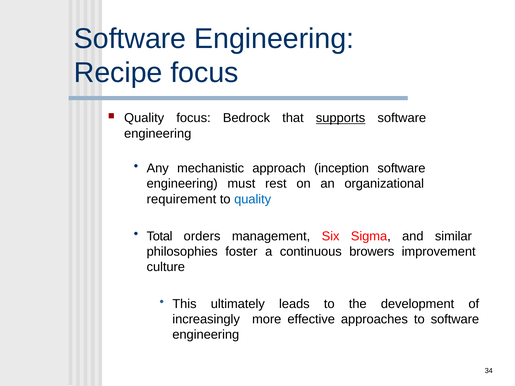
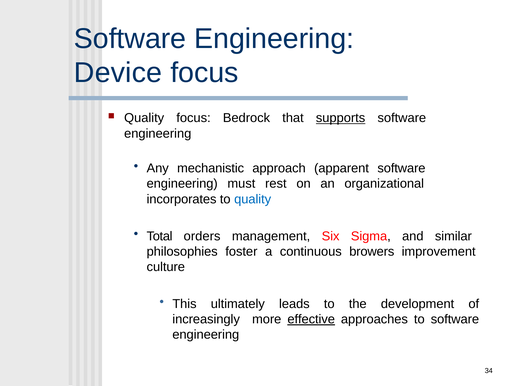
Recipe: Recipe -> Device (118, 73)
inception: inception -> apparent (342, 168)
requirement: requirement -> incorporates (182, 199)
effective underline: none -> present (311, 320)
